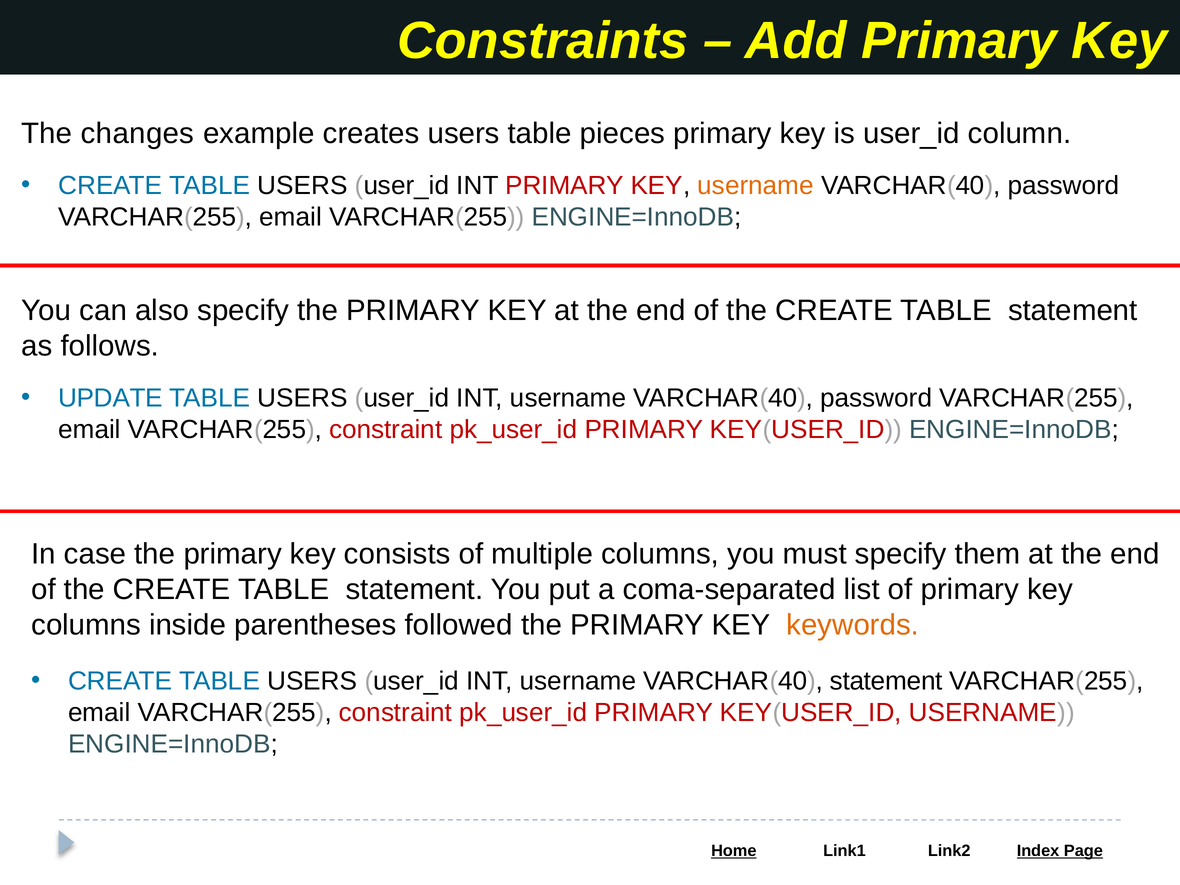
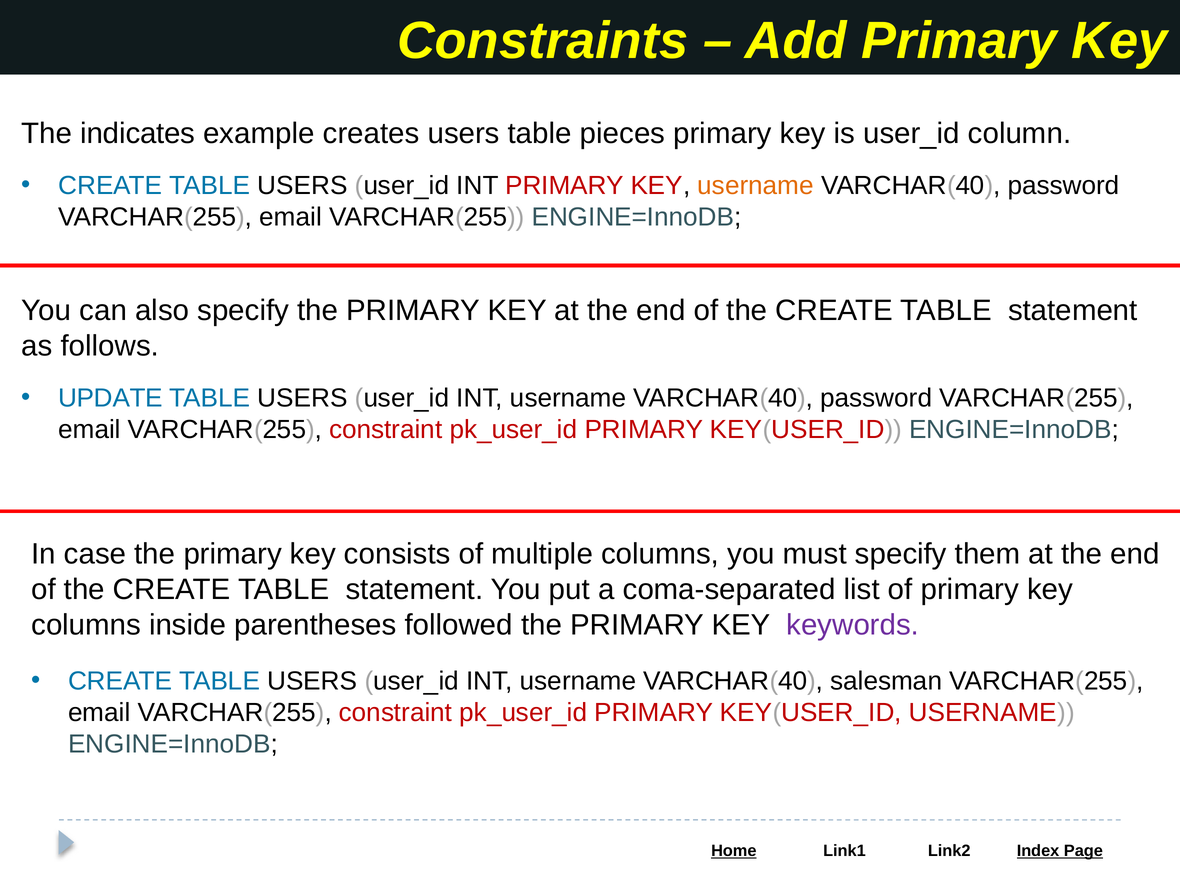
changes: changes -> indicates (138, 134)
keywords colour: orange -> purple (853, 625)
VARCHAR(40 statement: statement -> salesman (886, 681)
